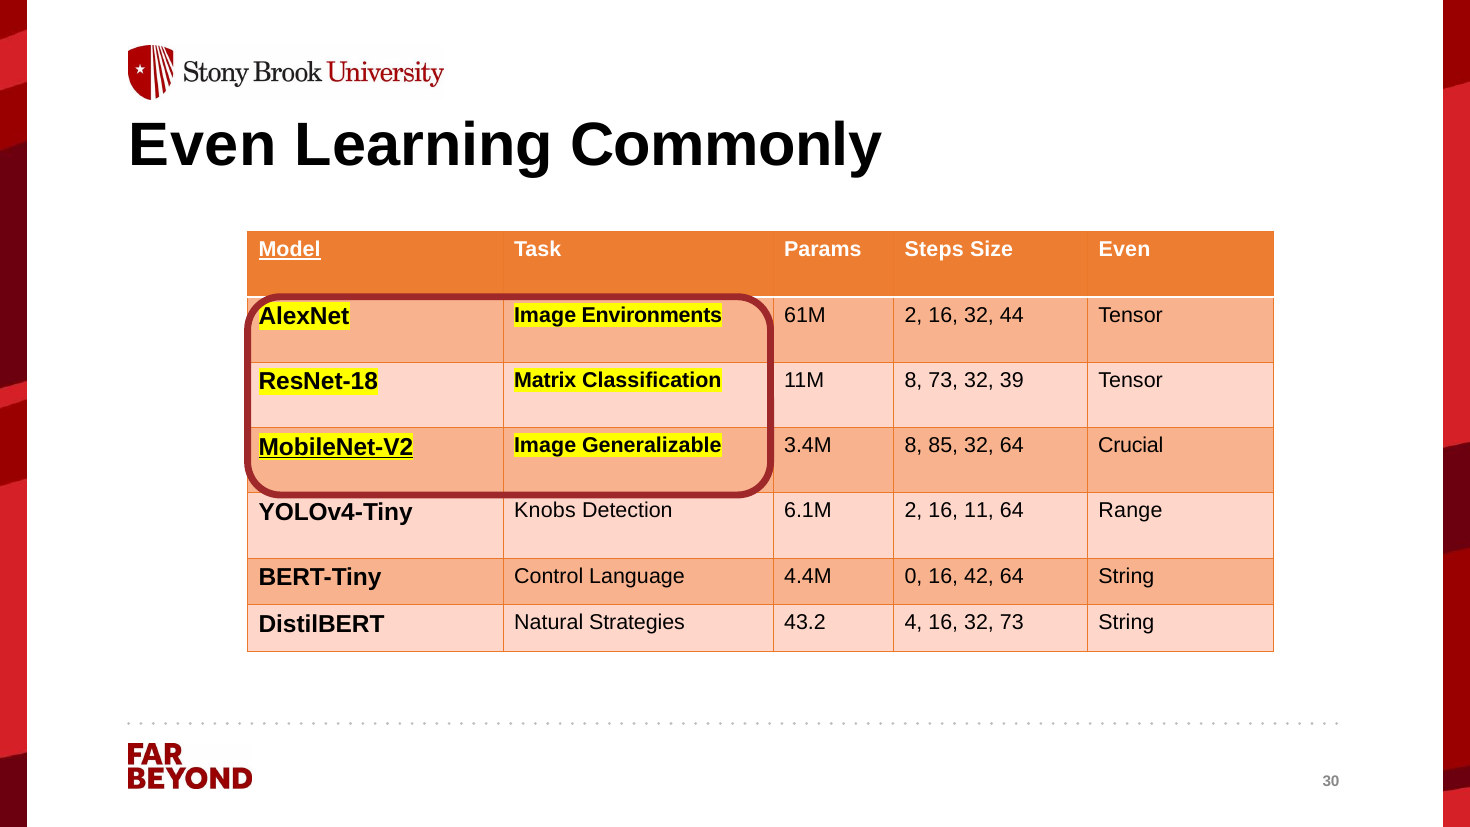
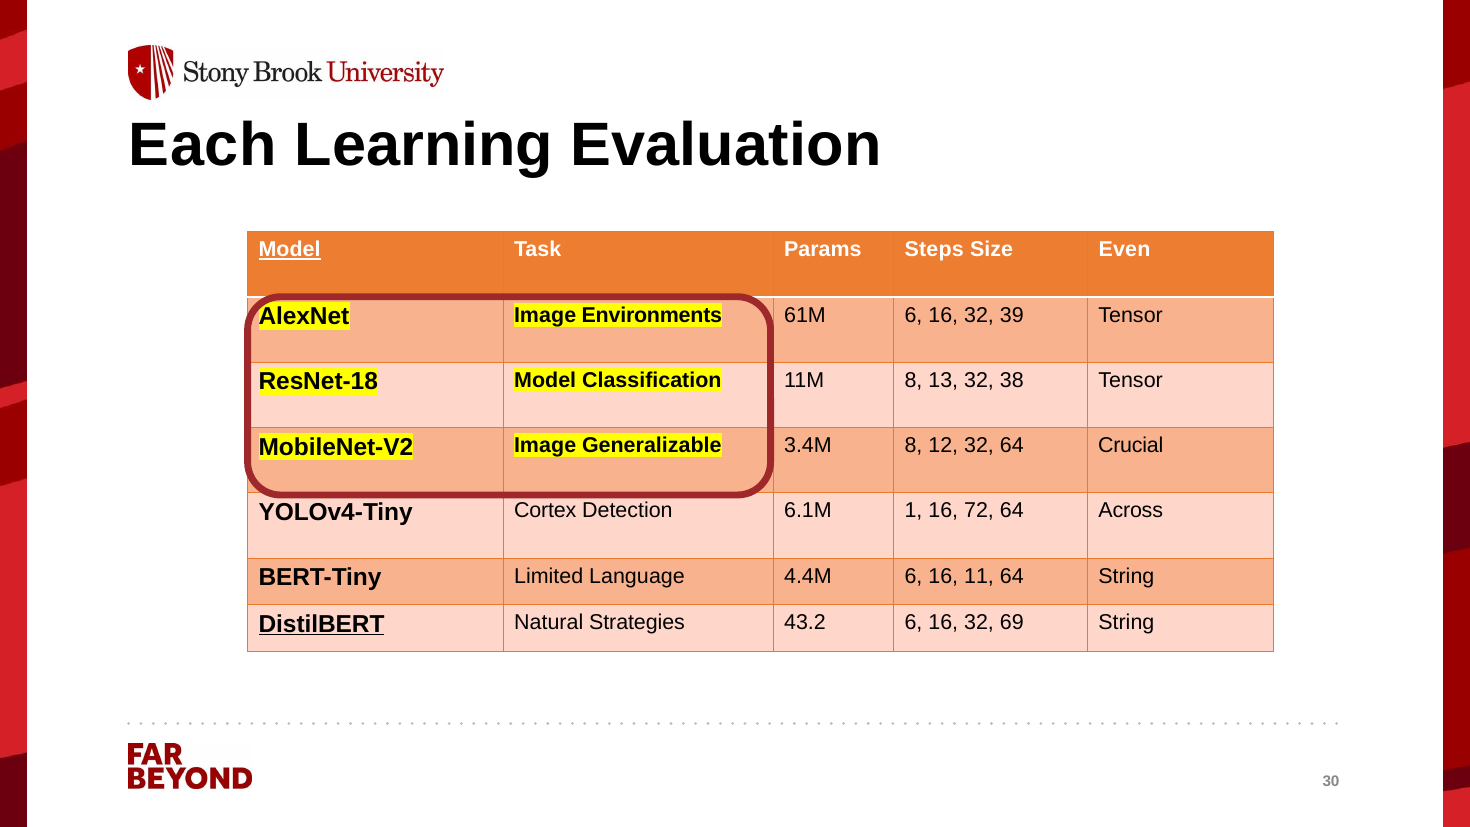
Even: Even -> Each (203, 146)
Commonly: Commonly -> Evaluation (726, 146)
61M 2: 2 -> 6 (913, 315)
44: 44 -> 39 (1012, 315)
ResNet-18 Matrix: Matrix -> Model (545, 380)
8 73: 73 -> 13 (943, 380)
39: 39 -> 38 (1012, 380)
MobileNet-V2 underline: present -> none (336, 447)
85: 85 -> 12 (943, 445)
Knobs: Knobs -> Cortex (545, 511)
6.1M 2: 2 -> 1 (913, 511)
11: 11 -> 72 (979, 511)
Range: Range -> Across (1131, 511)
Control: Control -> Limited (549, 576)
4.4M 0: 0 -> 6 (913, 576)
42: 42 -> 11 (979, 576)
DistilBERT underline: none -> present (322, 624)
43.2 4: 4 -> 6 (913, 623)
32 73: 73 -> 69 (1012, 623)
